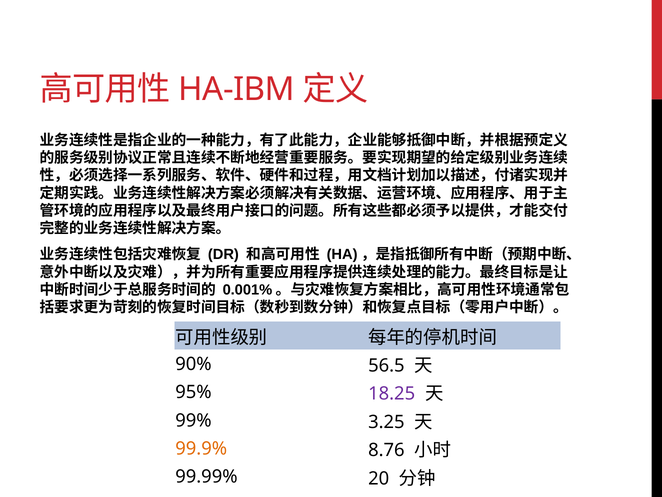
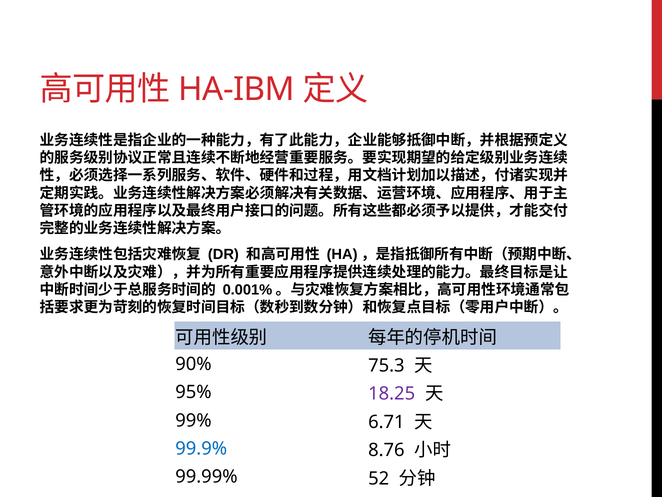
56.5: 56.5 -> 75.3 (386, 365)
3.25: 3.25 -> 6.71 (386, 422)
99.9% colour: orange -> blue (201, 448)
20: 20 -> 52 (379, 478)
